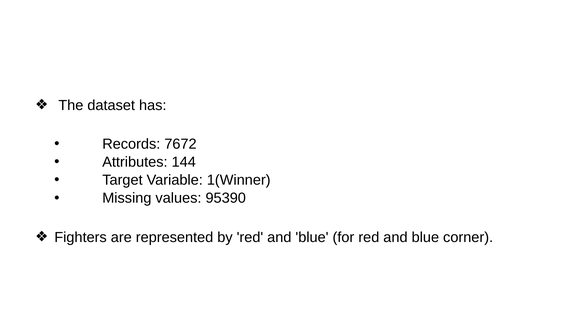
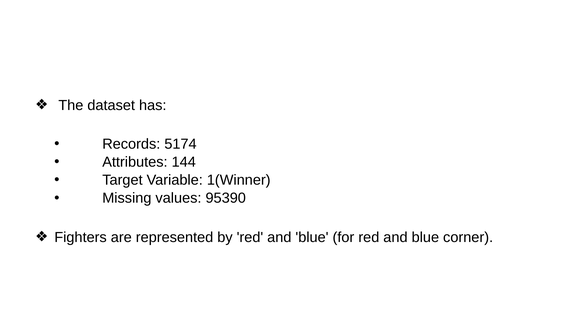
7672: 7672 -> 5174 (180, 144)
